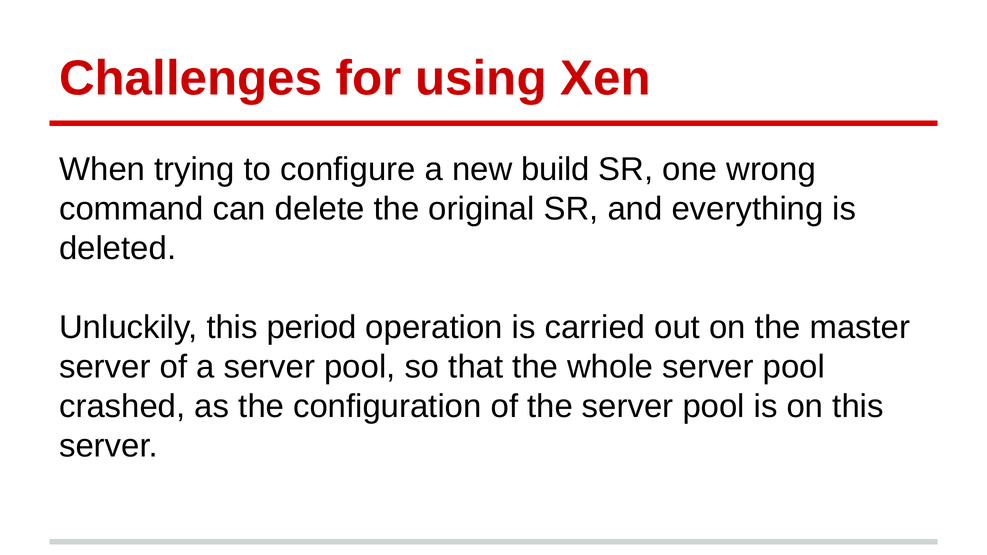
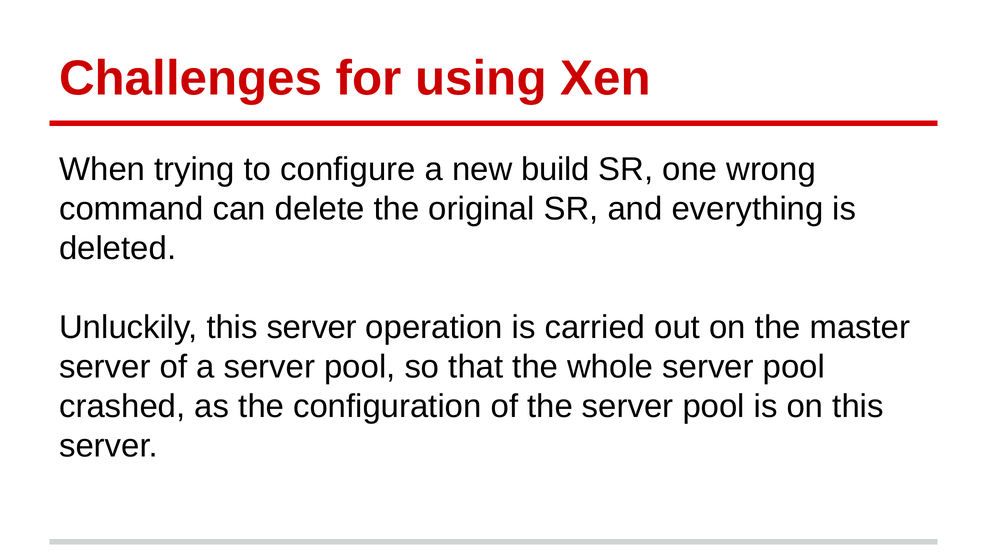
Unluckily this period: period -> server (312, 328)
